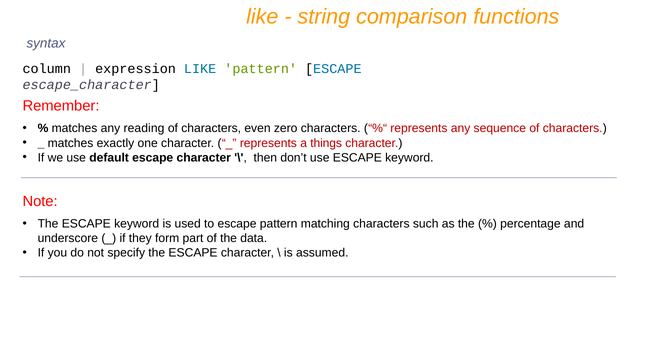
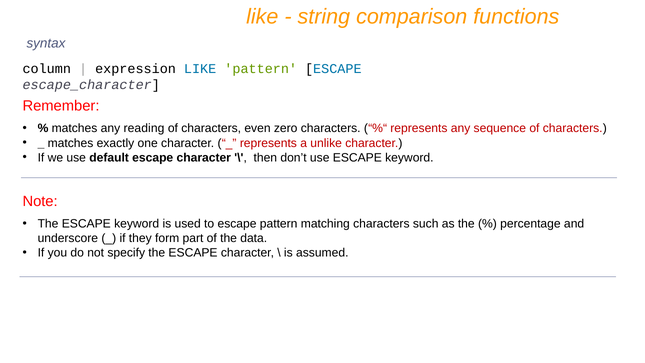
things: things -> unlike (326, 143)
